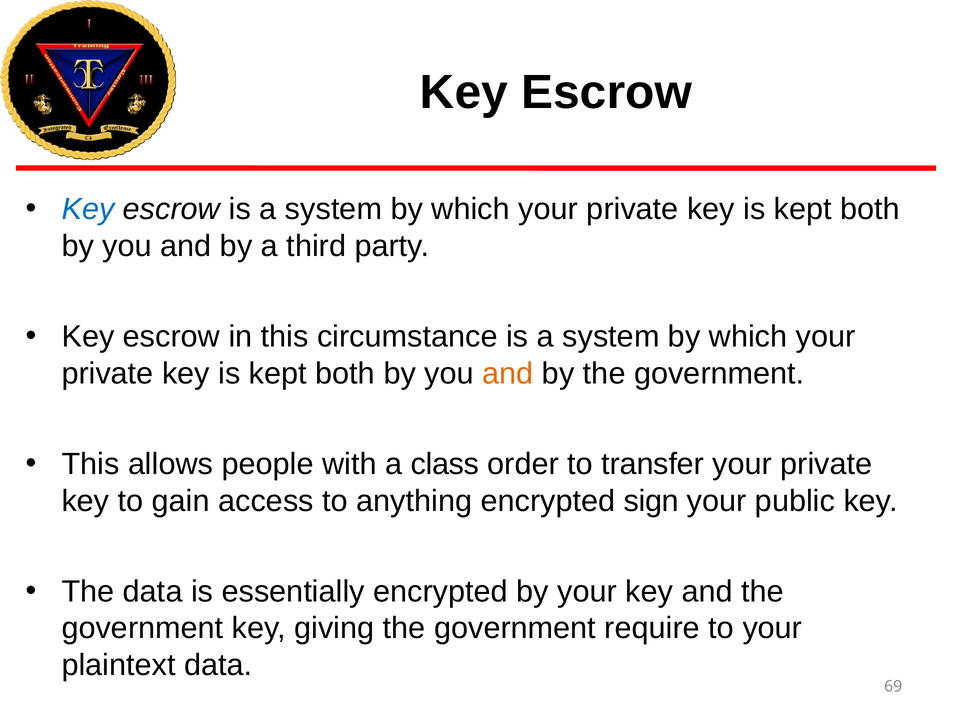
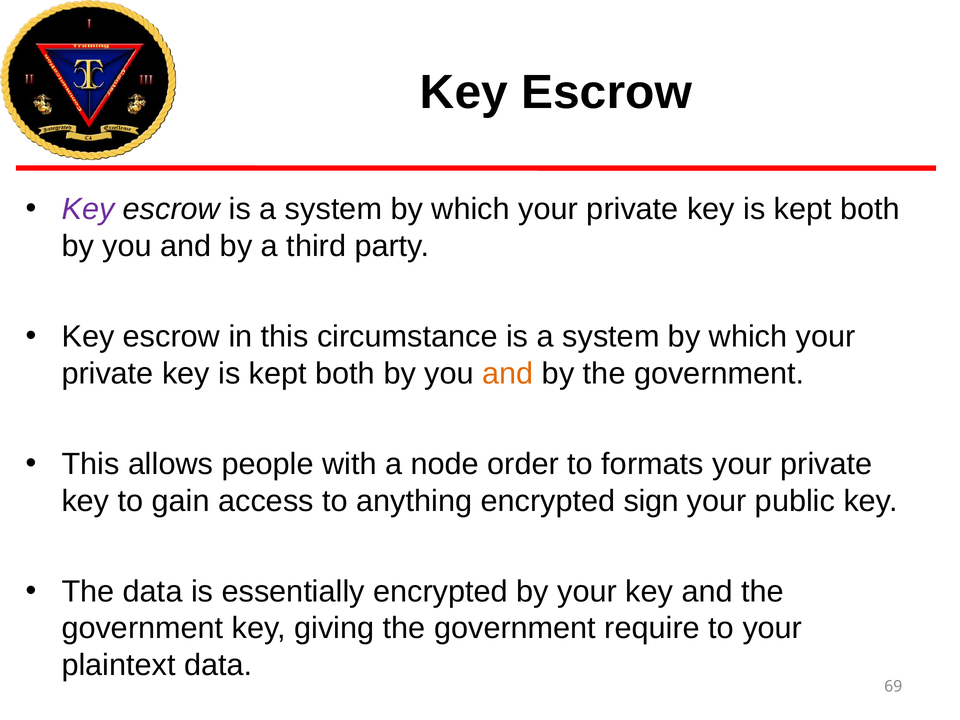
Key colour: blue -> purple (88, 209)
class: class -> node (445, 464)
transfer: transfer -> formats (653, 464)
